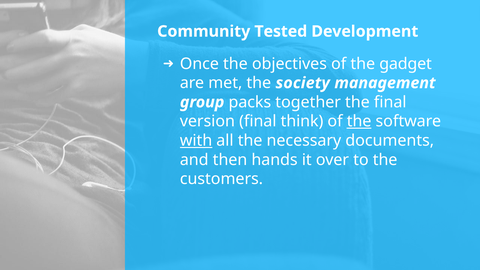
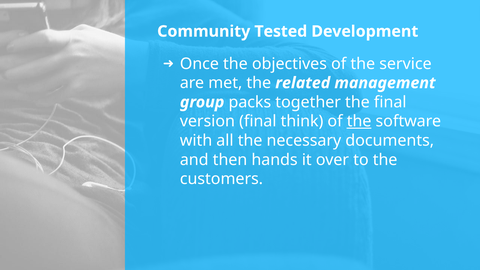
gadget: gadget -> service (405, 64)
society: society -> related (303, 83)
with underline: present -> none (196, 141)
